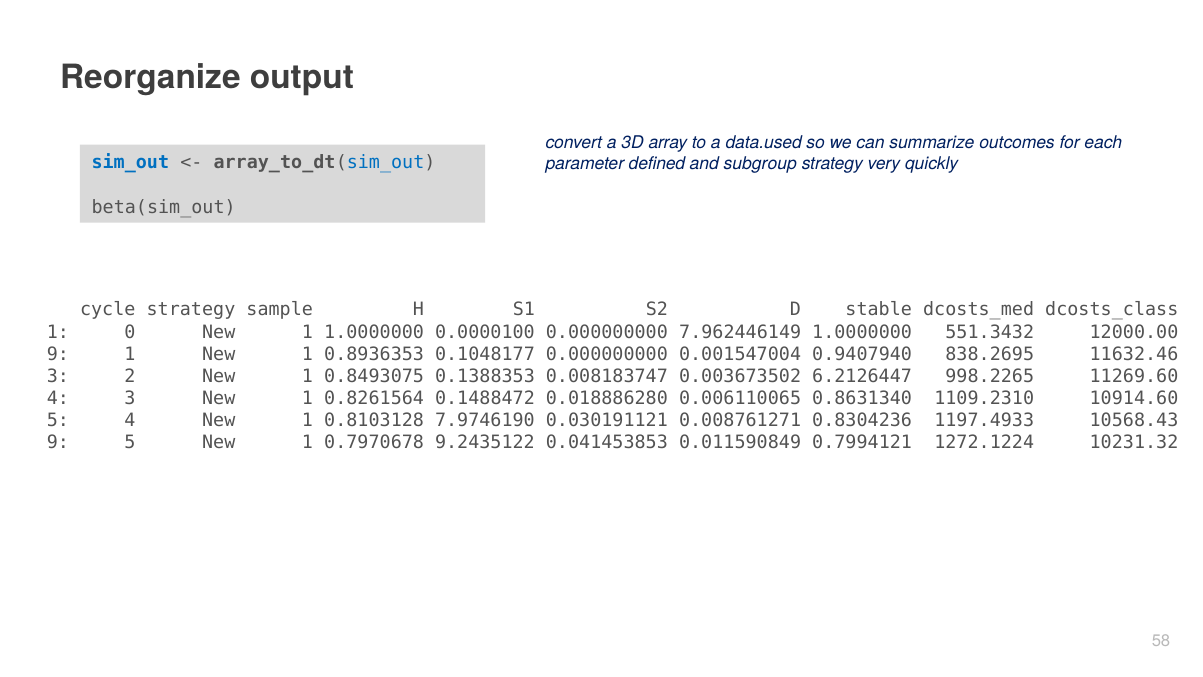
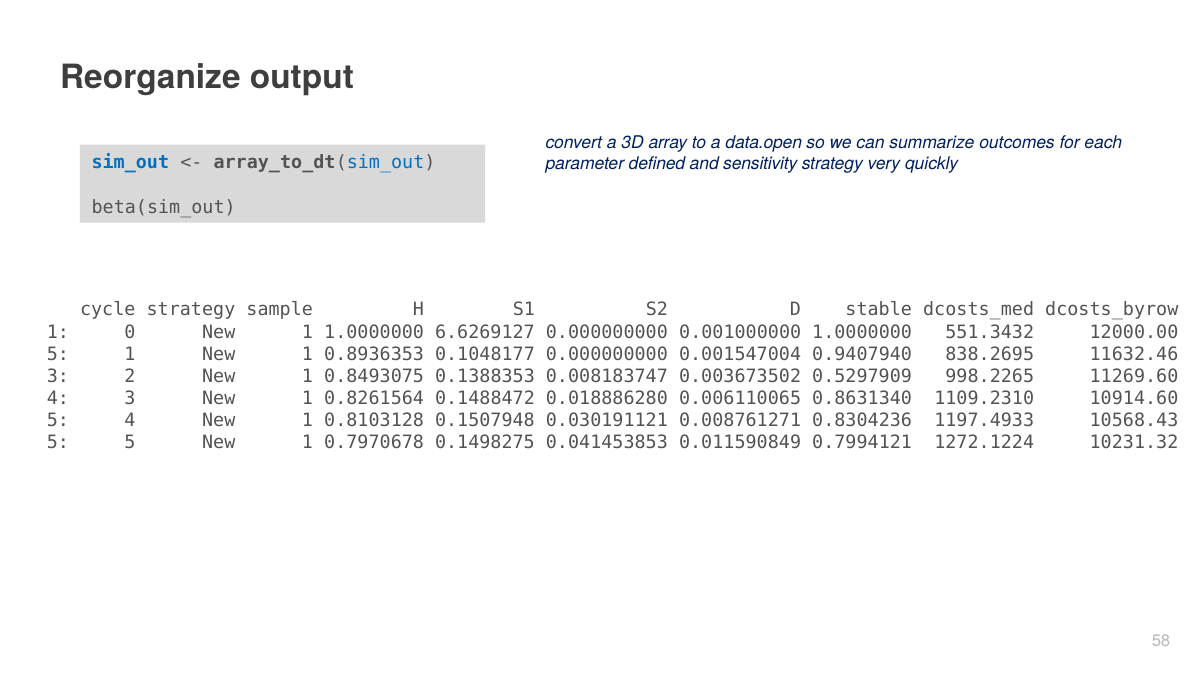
data.used: data.used -> data.open (764, 142)
subgroup: subgroup -> sensitivity (760, 163)
dcosts_class: dcosts_class -> dcosts_byrow (1112, 310)
0.0000100: 0.0000100 -> 6.6269127 (485, 332)
7.962446149: 7.962446149 -> 0.001000000 (740, 332)
9: 9 -> 5 (58, 354)
6.2126447: 6.2126447 -> 0.5297909 (862, 376)
7.9746190: 7.9746190 -> 0.1507948 (485, 420)
9: 9 -> 5 (58, 442)
9.2435122: 9.2435122 -> 0.1498275 (485, 442)
